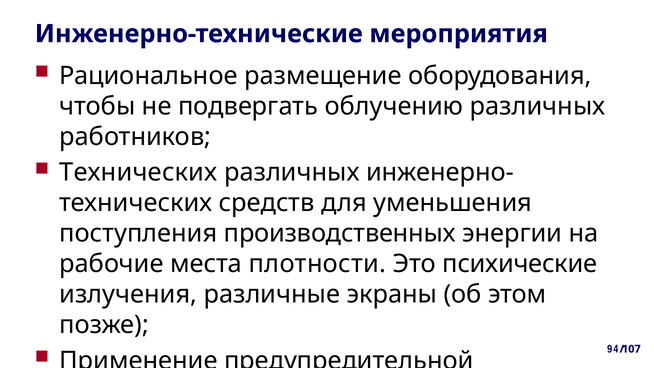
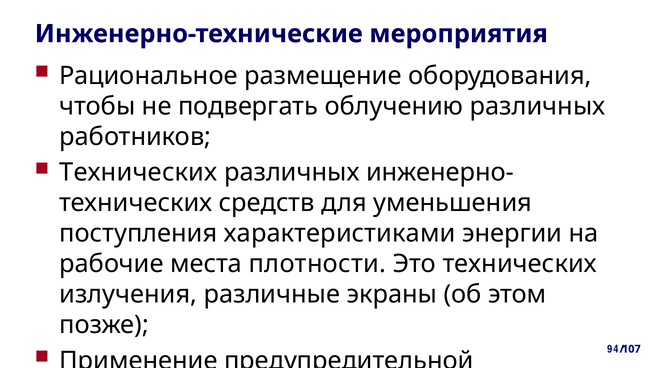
производственных: производственных -> характеристиками (340, 233)
Это психические: психические -> технических (520, 264)
